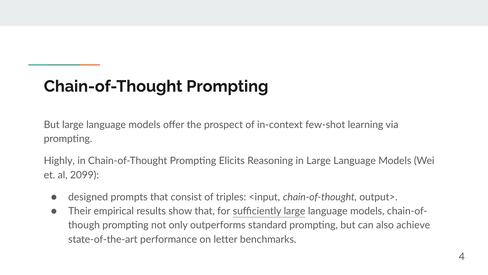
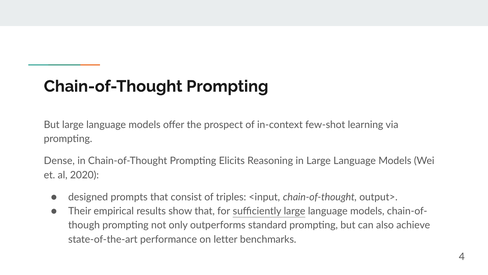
Highly: Highly -> Dense (59, 161)
2099: 2099 -> 2020 (84, 175)
